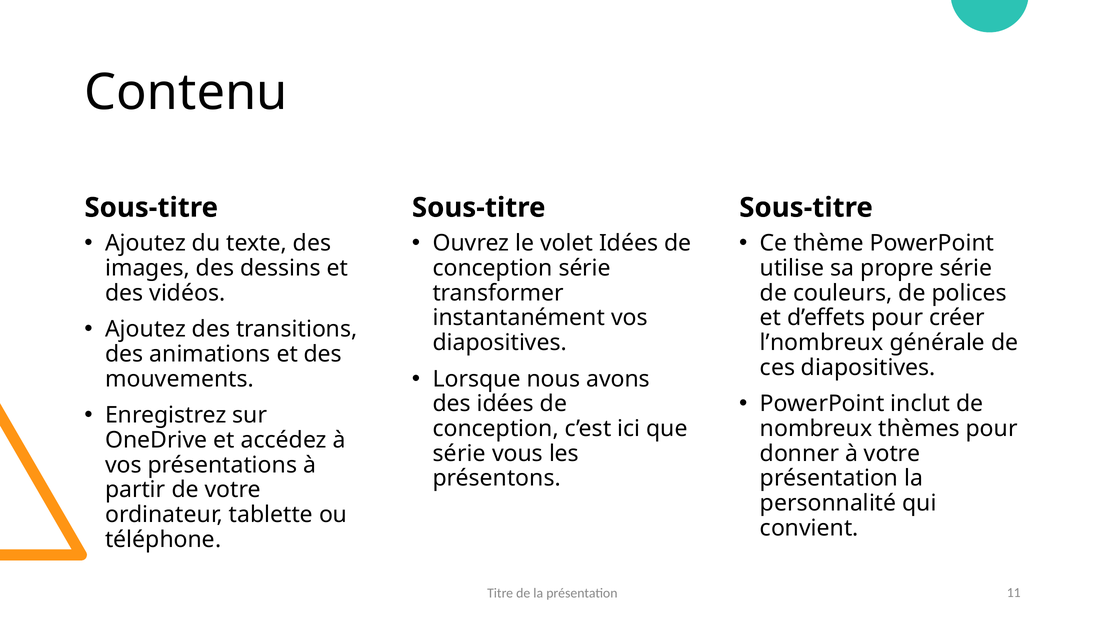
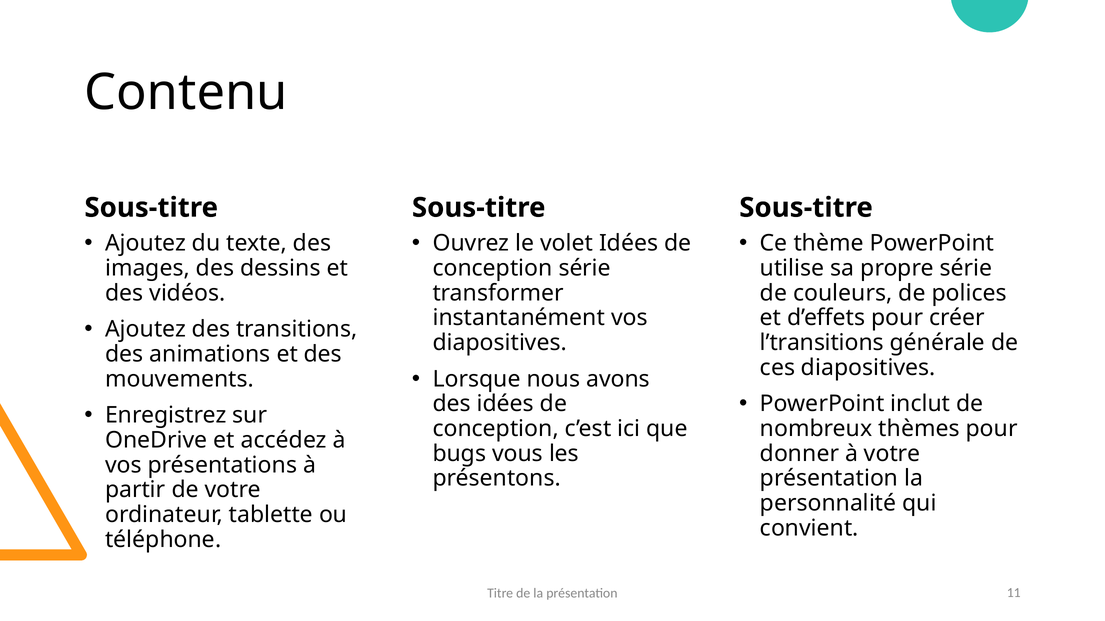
l’nombreux: l’nombreux -> l’transitions (822, 343)
série: série -> bugs (459, 454)
